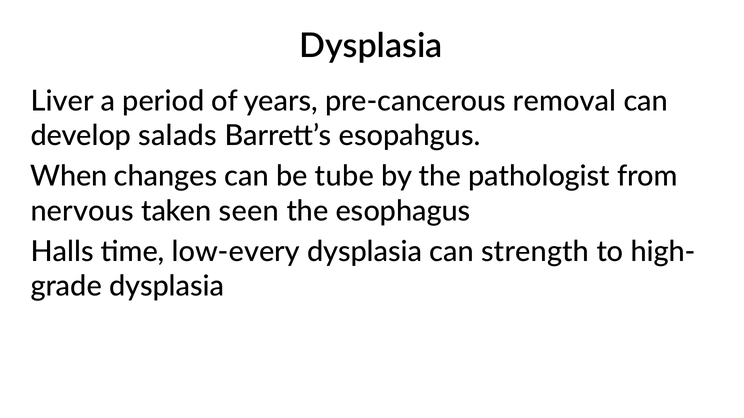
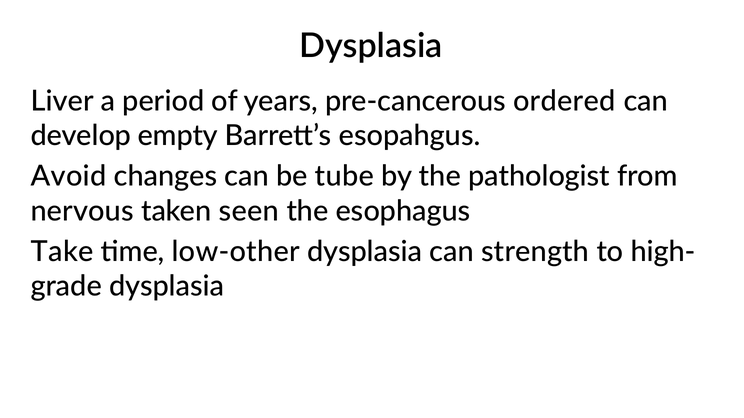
removal: removal -> ordered (564, 101)
salads: salads -> empty (178, 136)
When: When -> Avoid (69, 177)
Halls: Halls -> Take (62, 252)
low-every: low-every -> low-other (236, 252)
